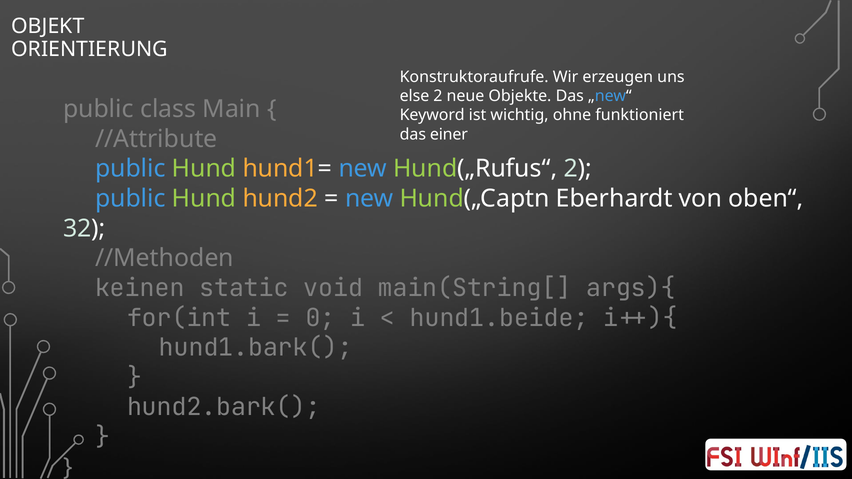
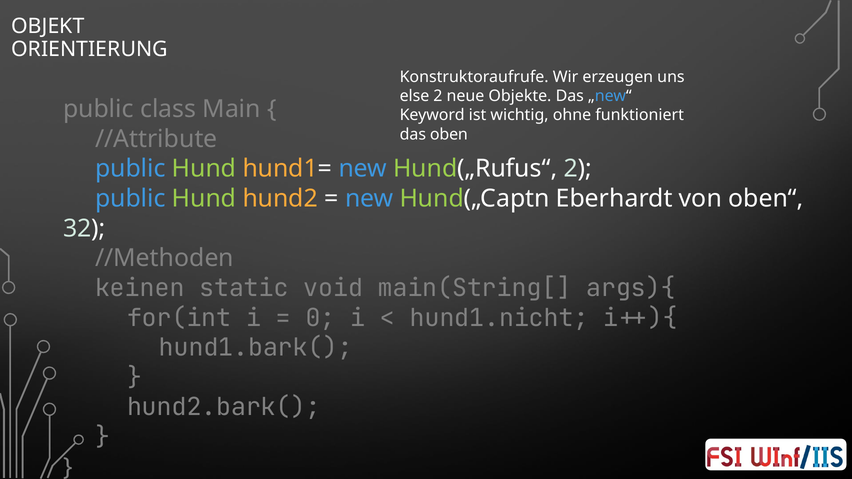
einer: einer -> oben (449, 134)
hund1.beide: hund1.beide -> hund1.nicht (499, 318)
